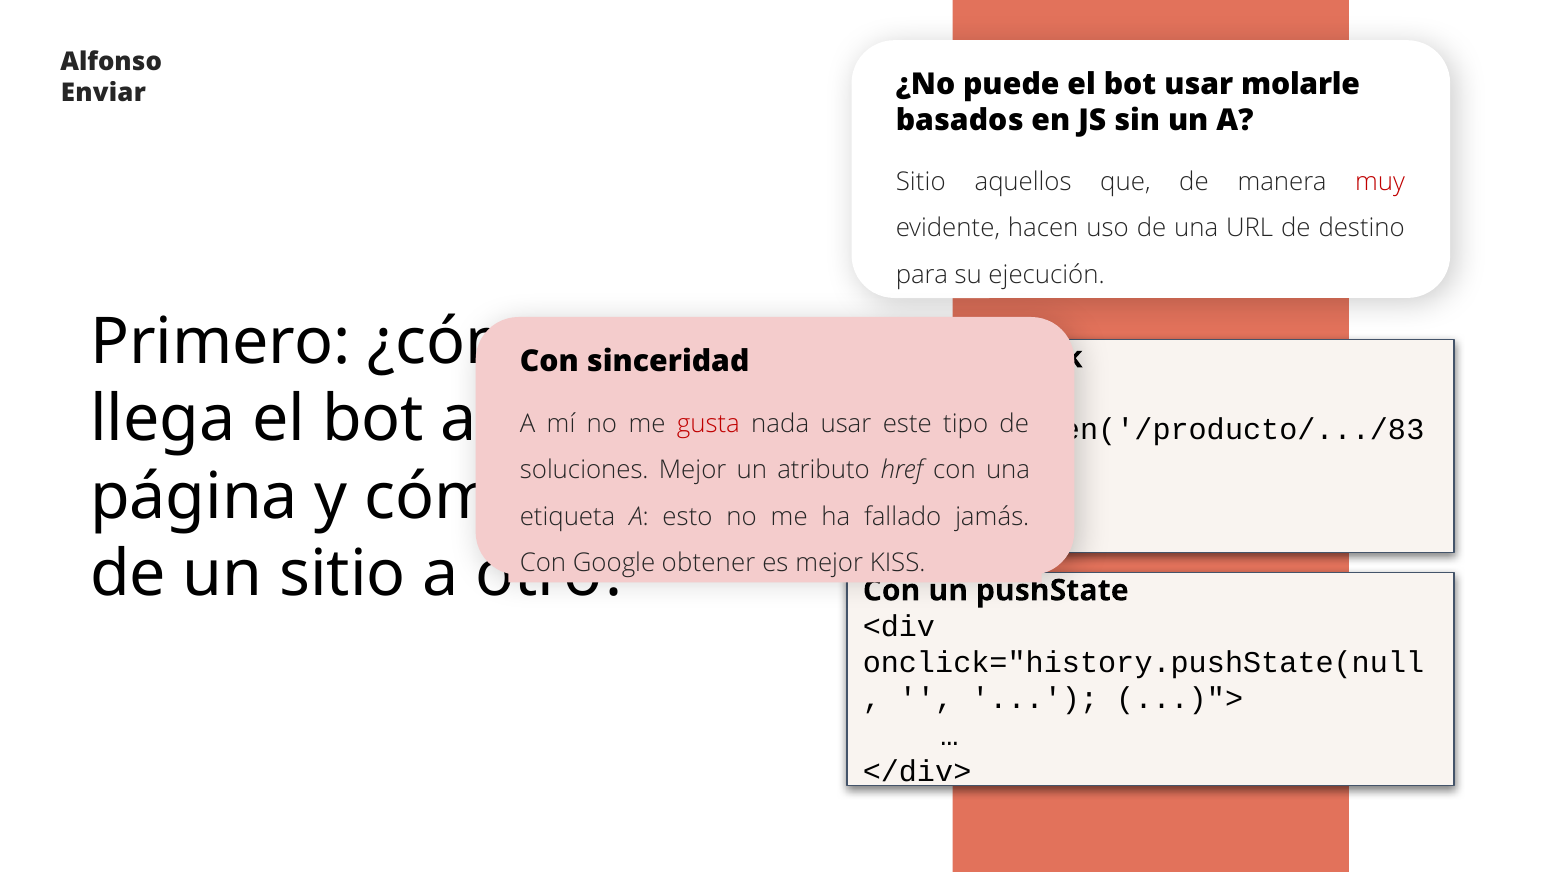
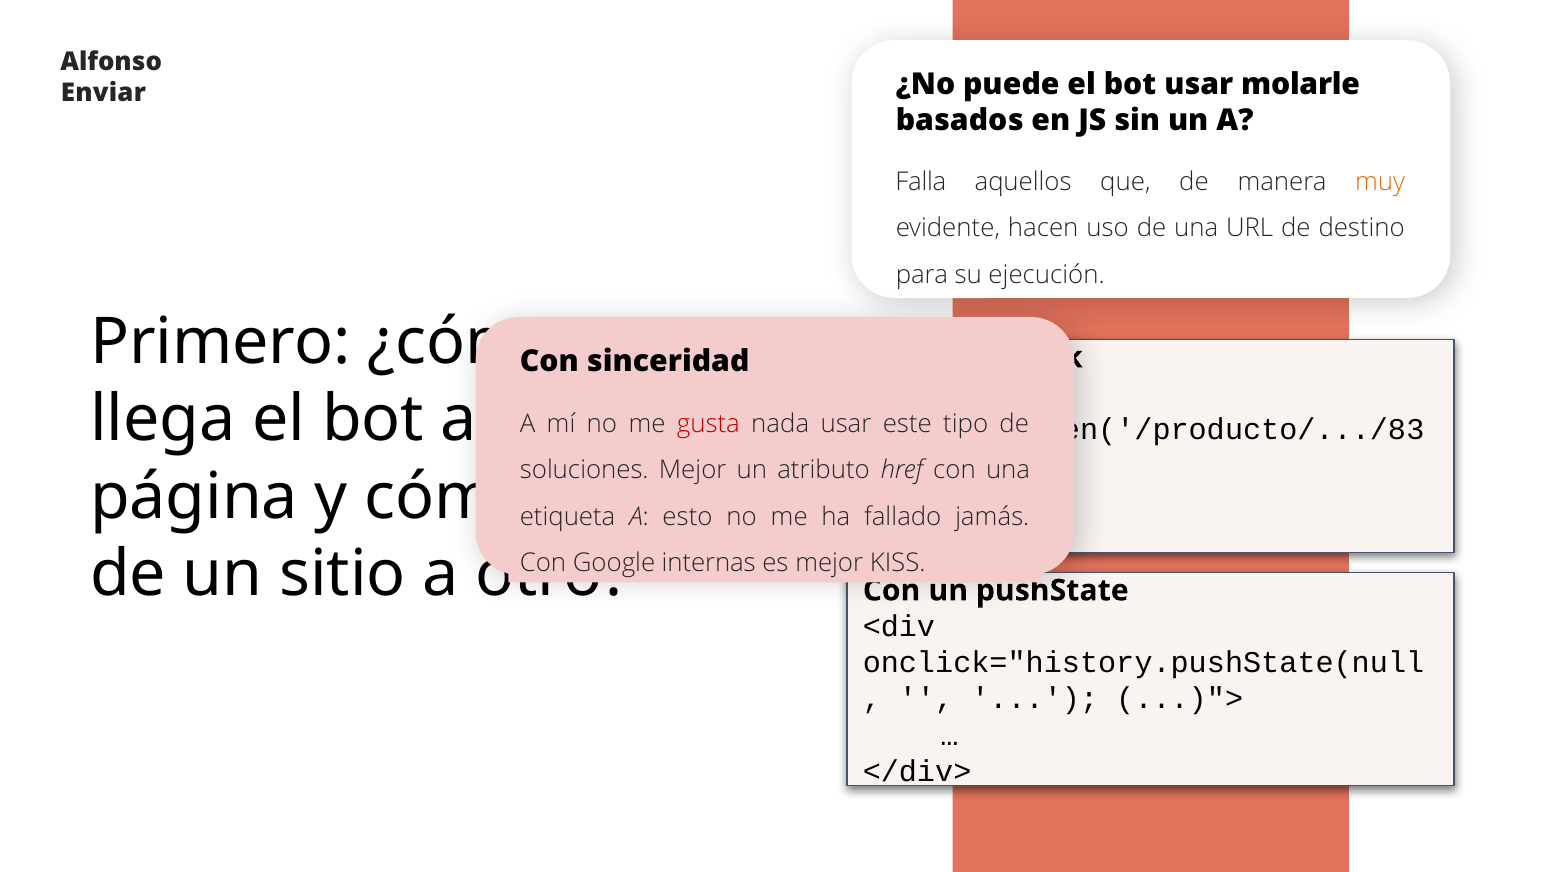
Sitio: Sitio -> Falla (921, 182)
muy colour: red -> orange (1380, 182)
obtener: obtener -> internas (709, 563)
